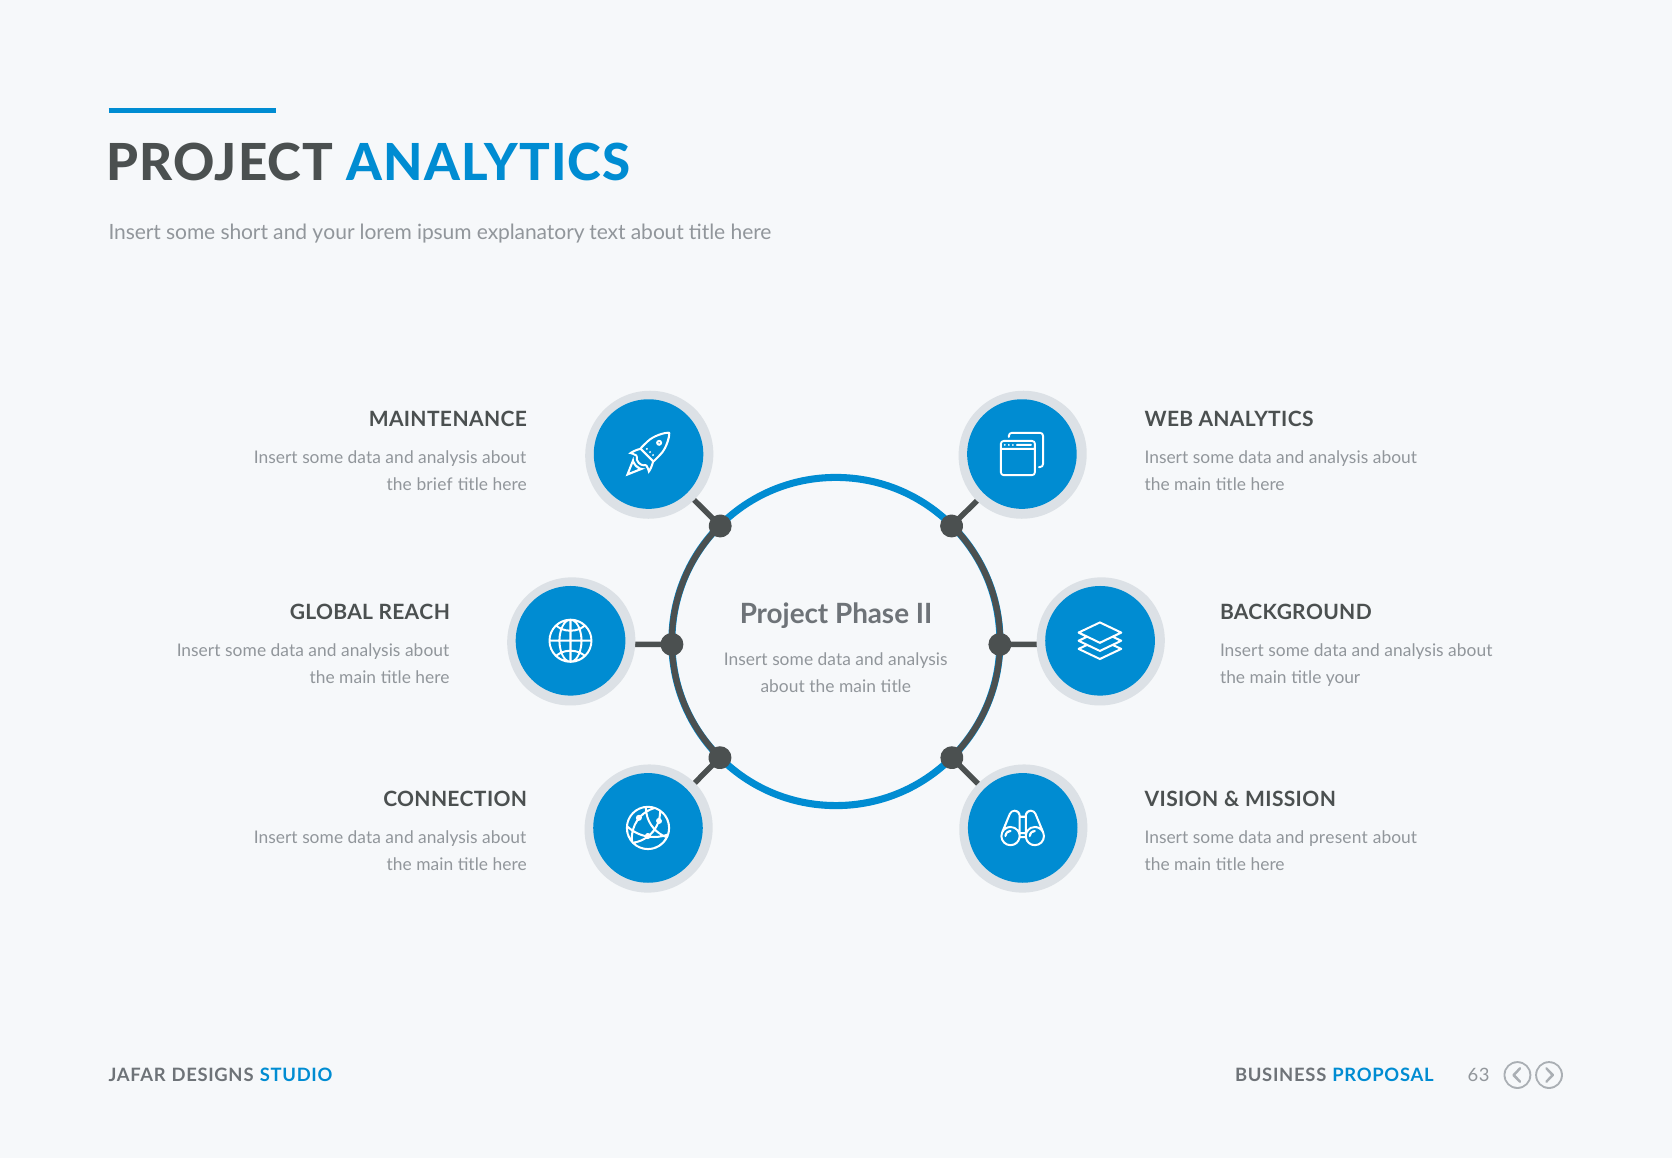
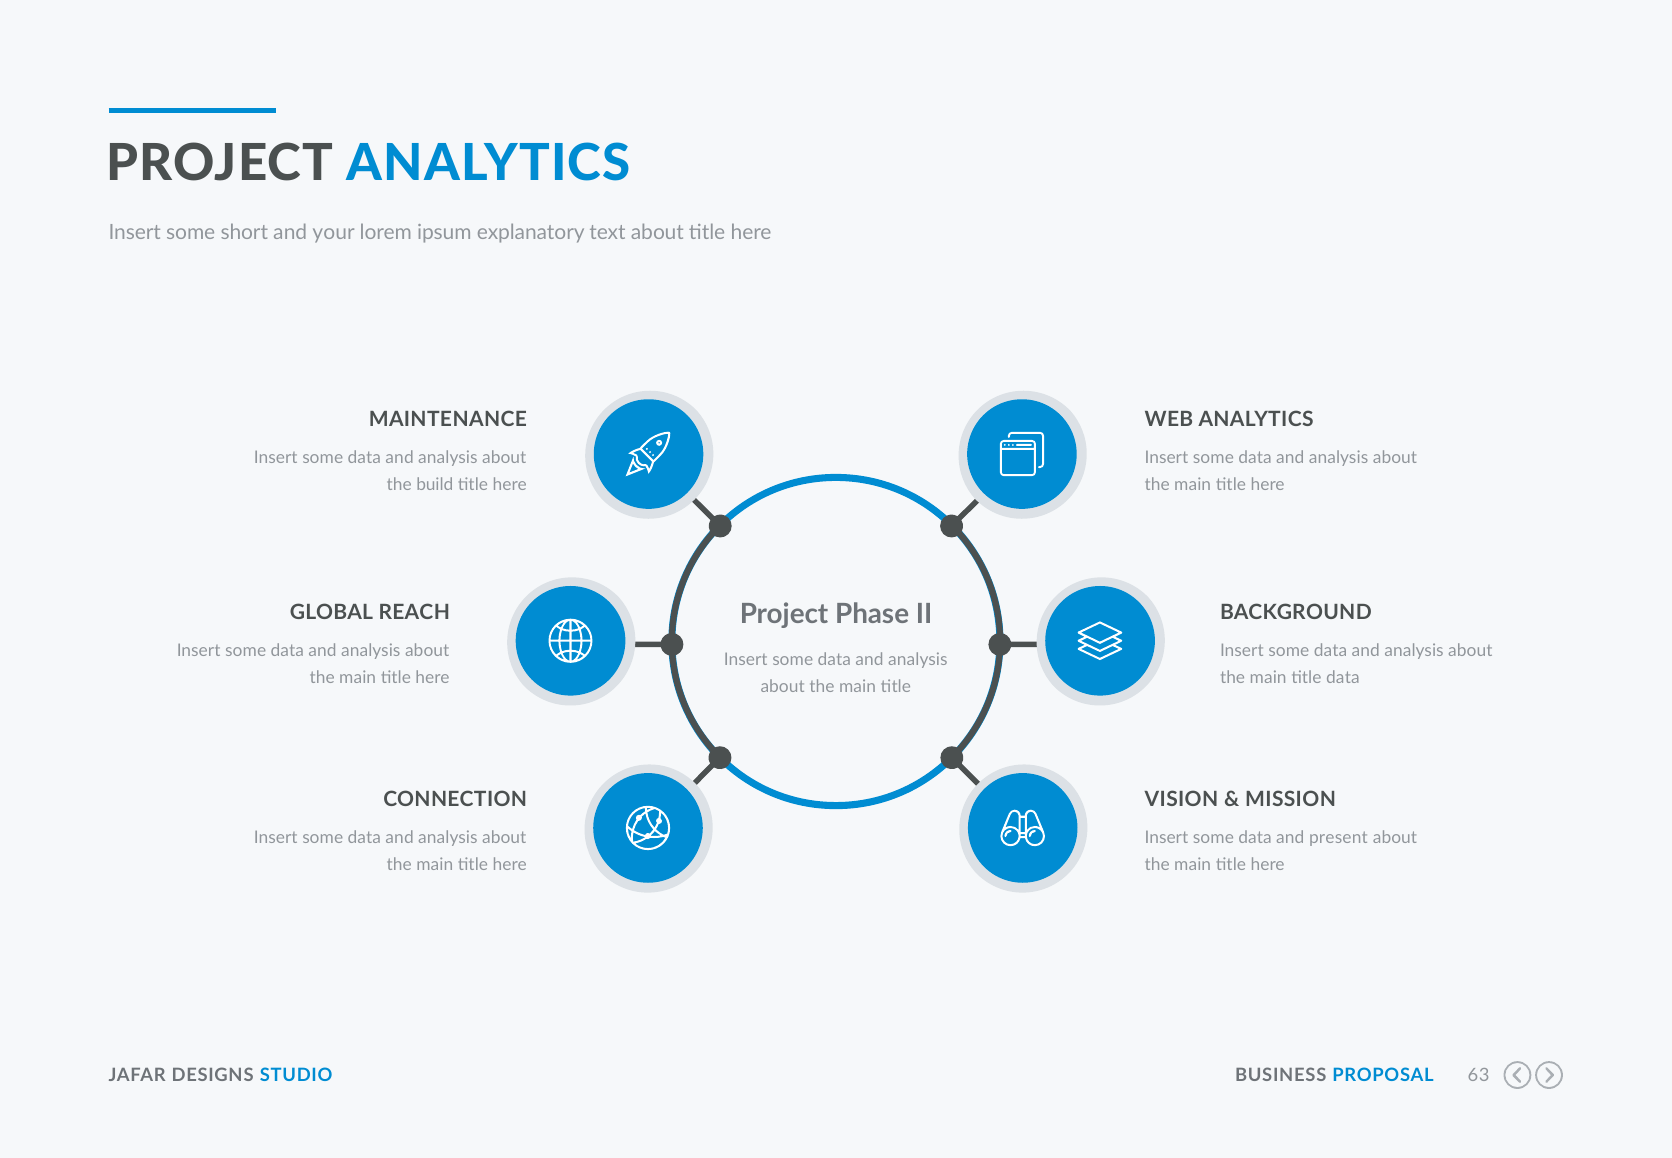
brief: brief -> build (435, 484)
title your: your -> data (1343, 677)
